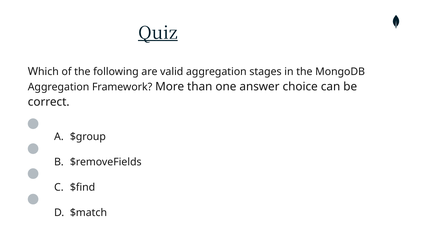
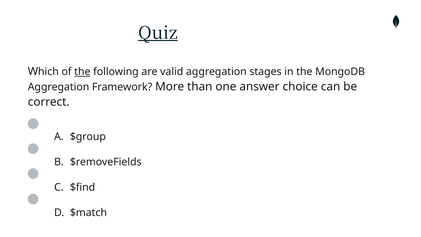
the underline: none -> present (82, 72)
